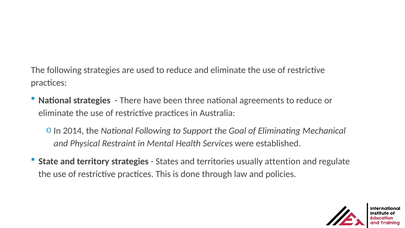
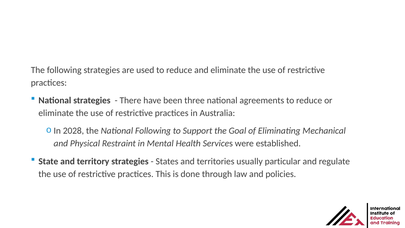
2014: 2014 -> 2028 (73, 131)
attention: attention -> particular (283, 161)
